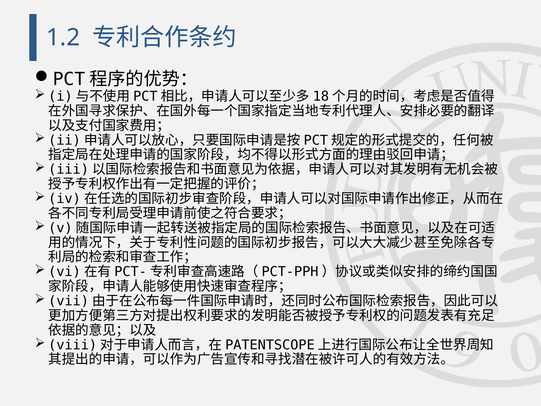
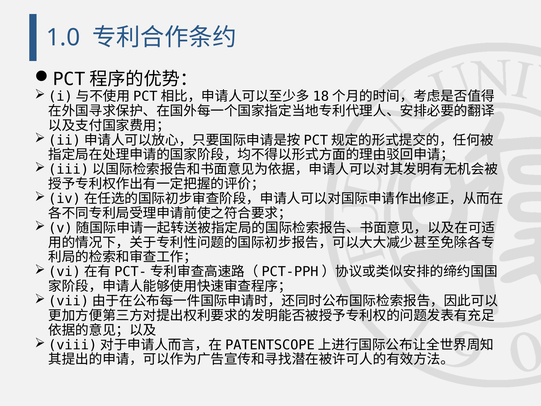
1.2: 1.2 -> 1.0 (63, 37)
